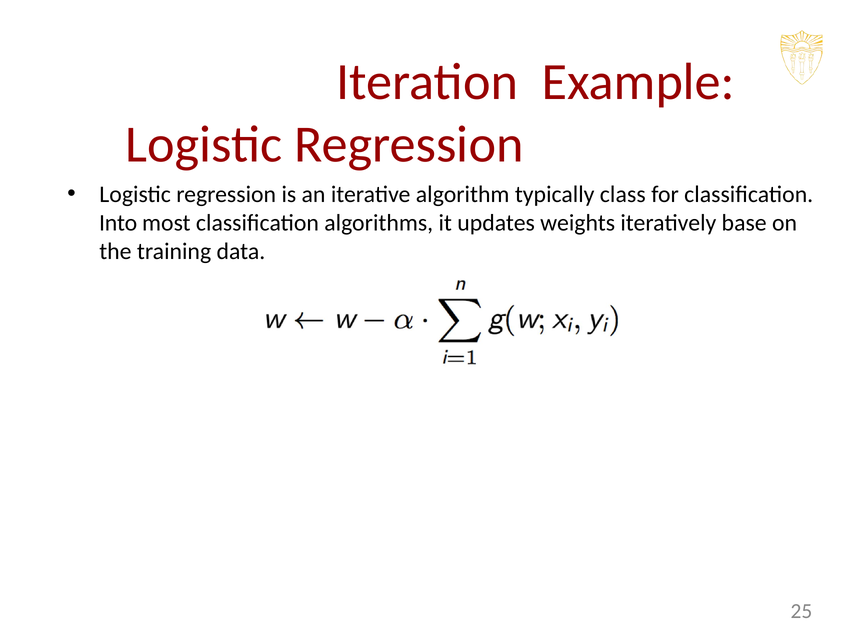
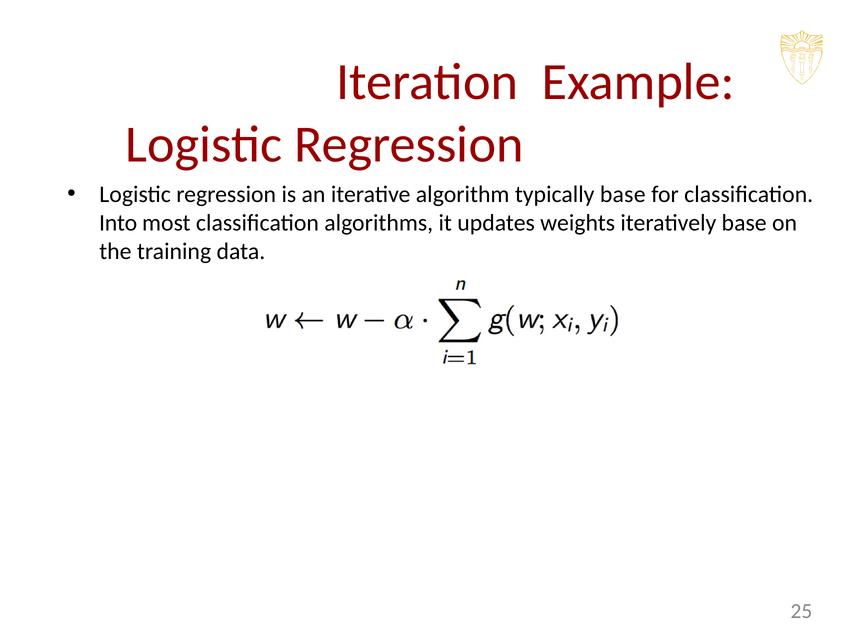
typically class: class -> base (623, 194)
